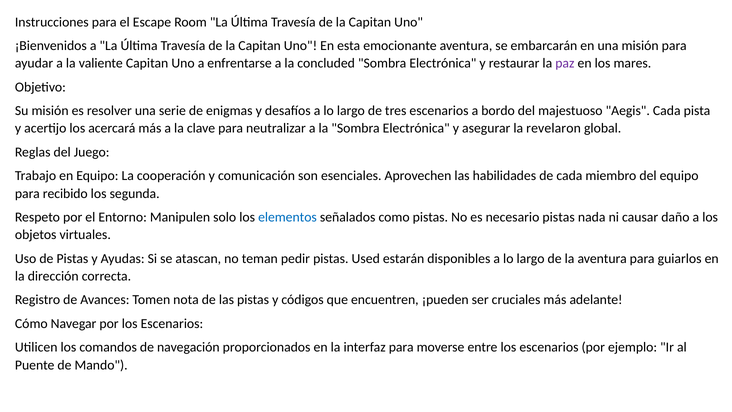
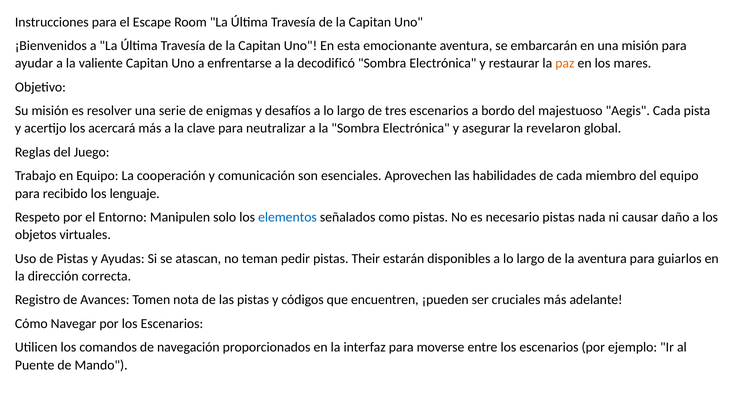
concluded: concluded -> decodificó (326, 63)
paz colour: purple -> orange (565, 63)
segunda: segunda -> lenguaje (135, 193)
Used: Used -> Their (366, 258)
